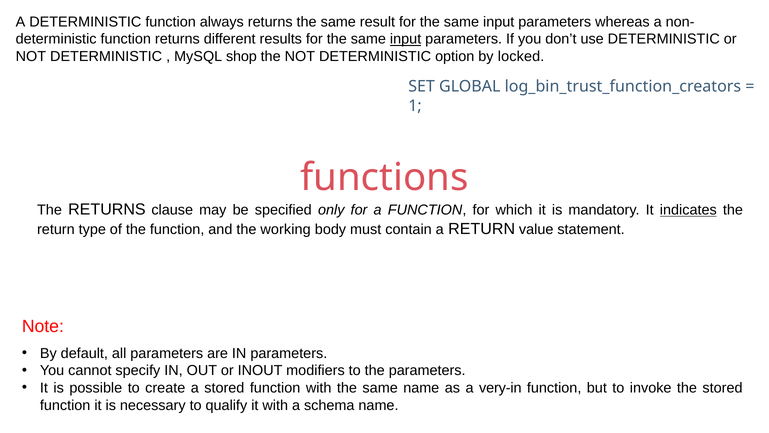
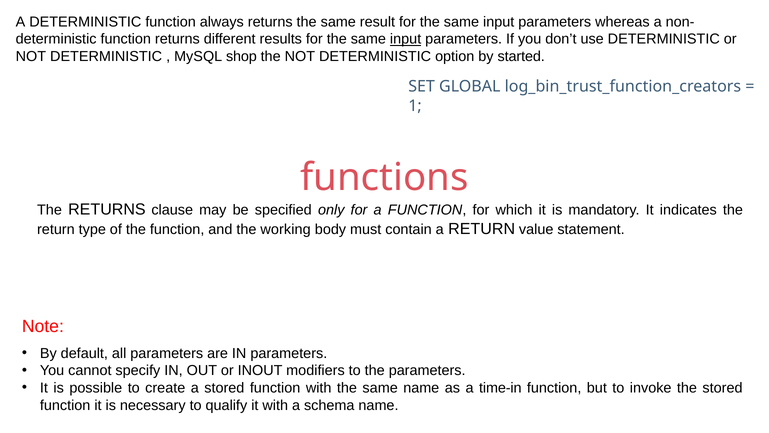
locked: locked -> started (521, 56)
indicates underline: present -> none (688, 210)
very-in: very-in -> time-in (500, 388)
